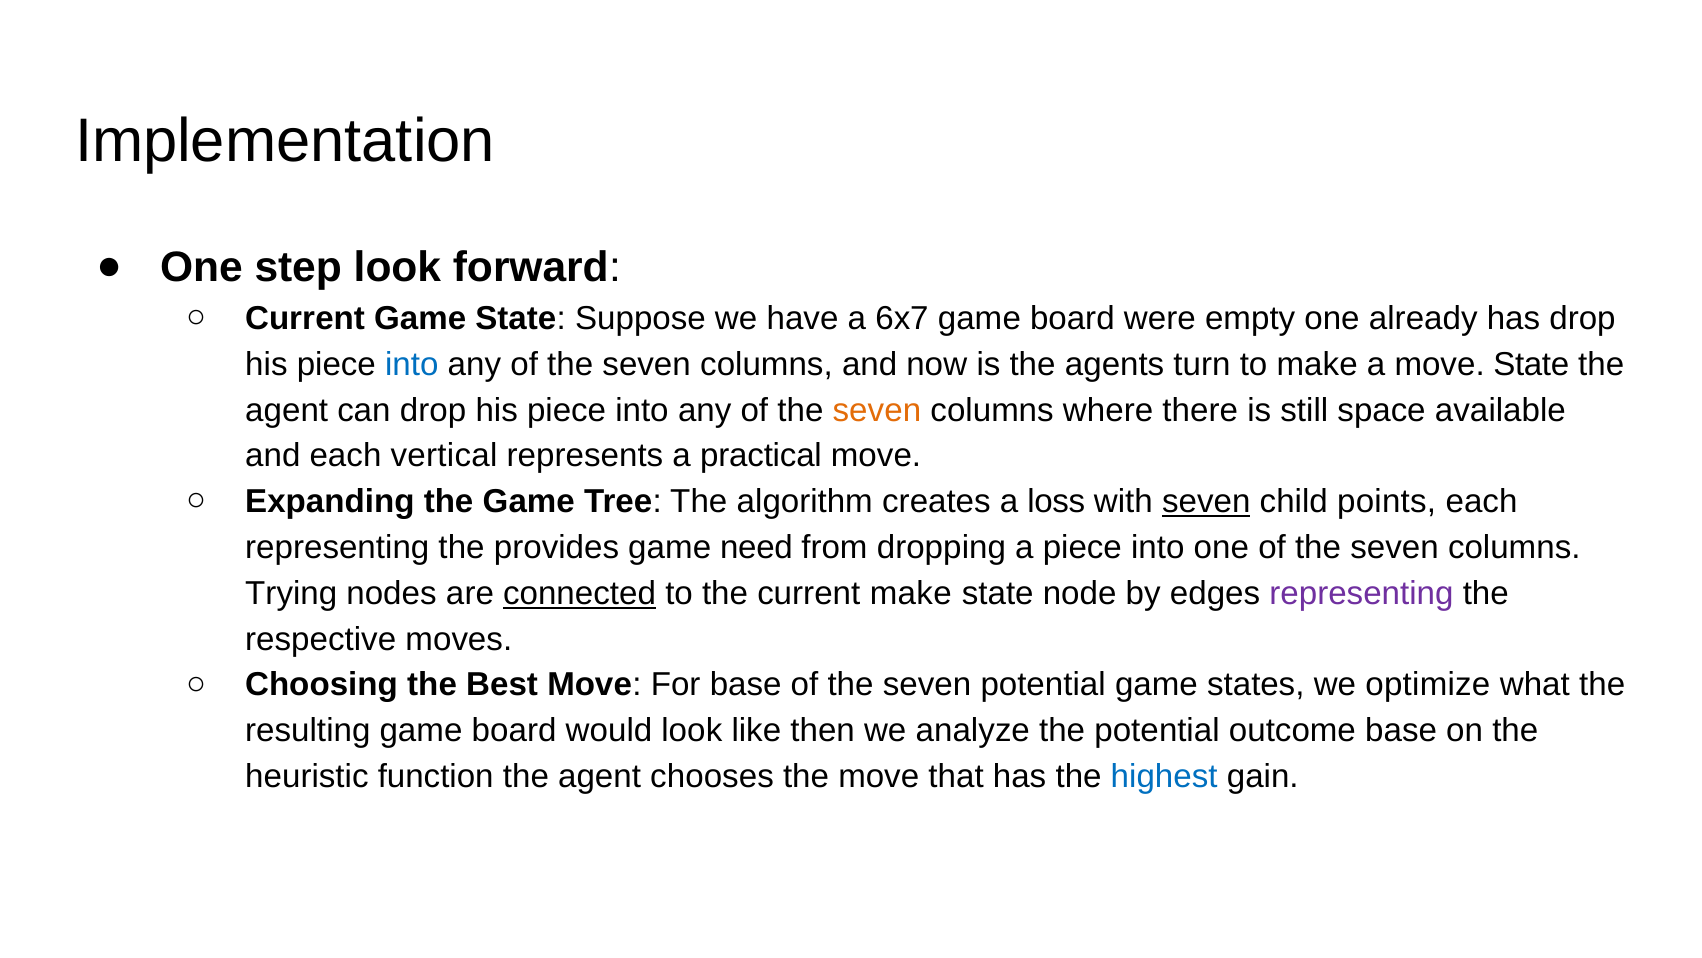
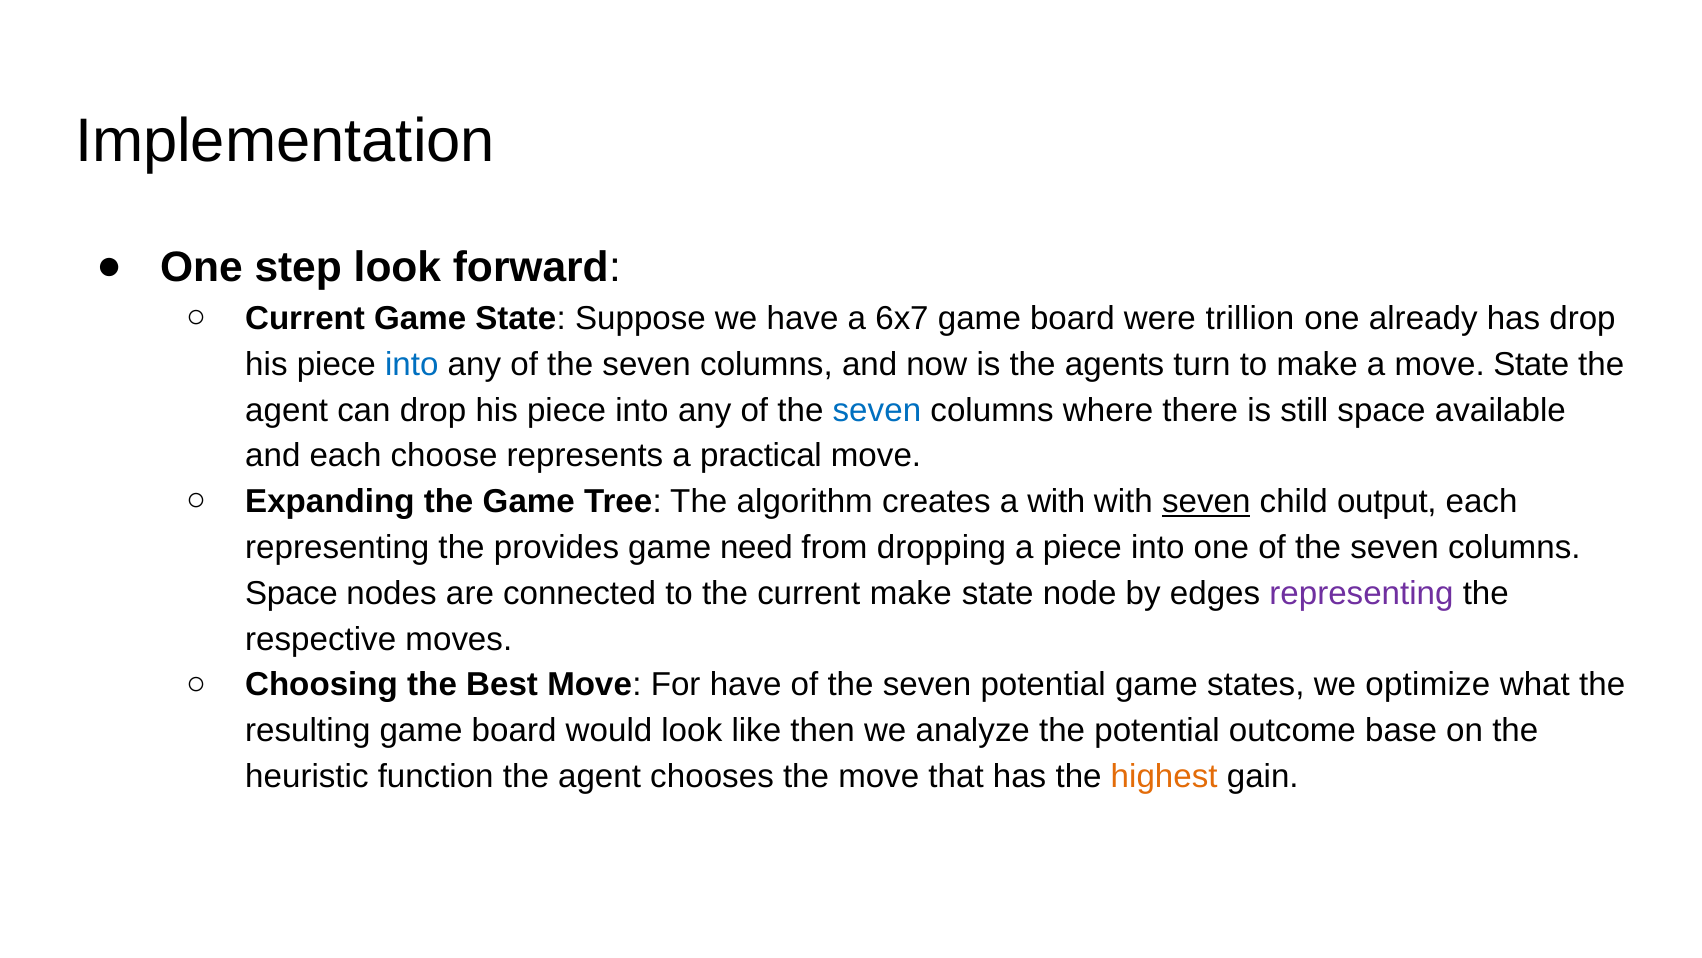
empty: empty -> trillion (1250, 318)
seven colour: orange -> blue (877, 410)
vertical: vertical -> choose (444, 456)
a loss: loss -> with (1056, 501)
points: points -> output (1387, 501)
Trying: Trying -> Space (291, 593)
connected underline: present -> none (579, 593)
For base: base -> have (746, 685)
highest colour: blue -> orange (1164, 776)
